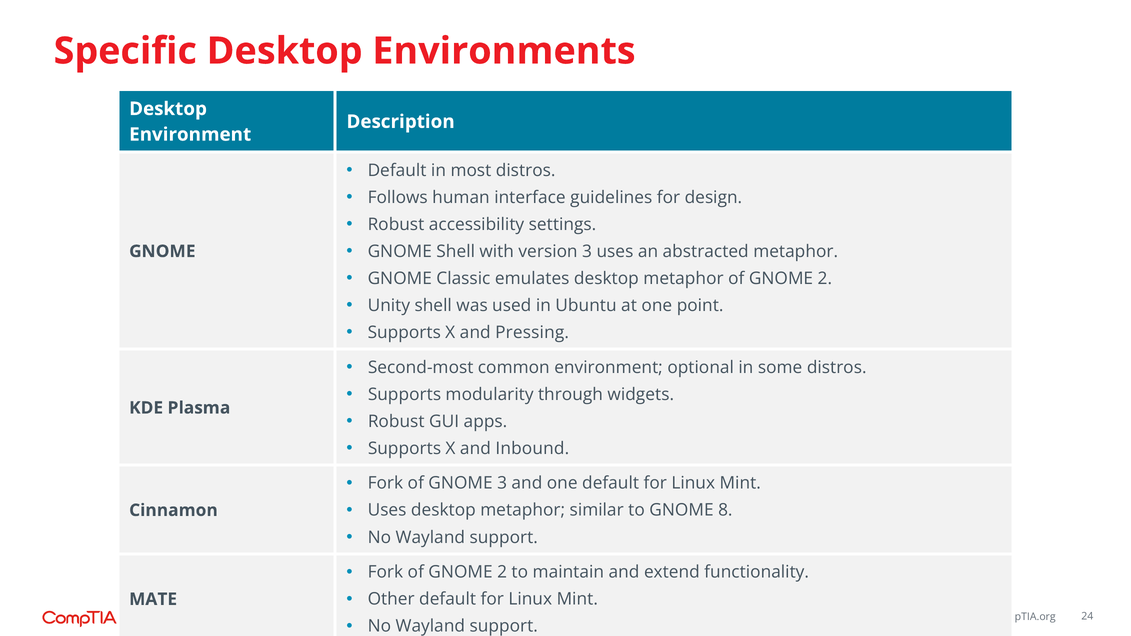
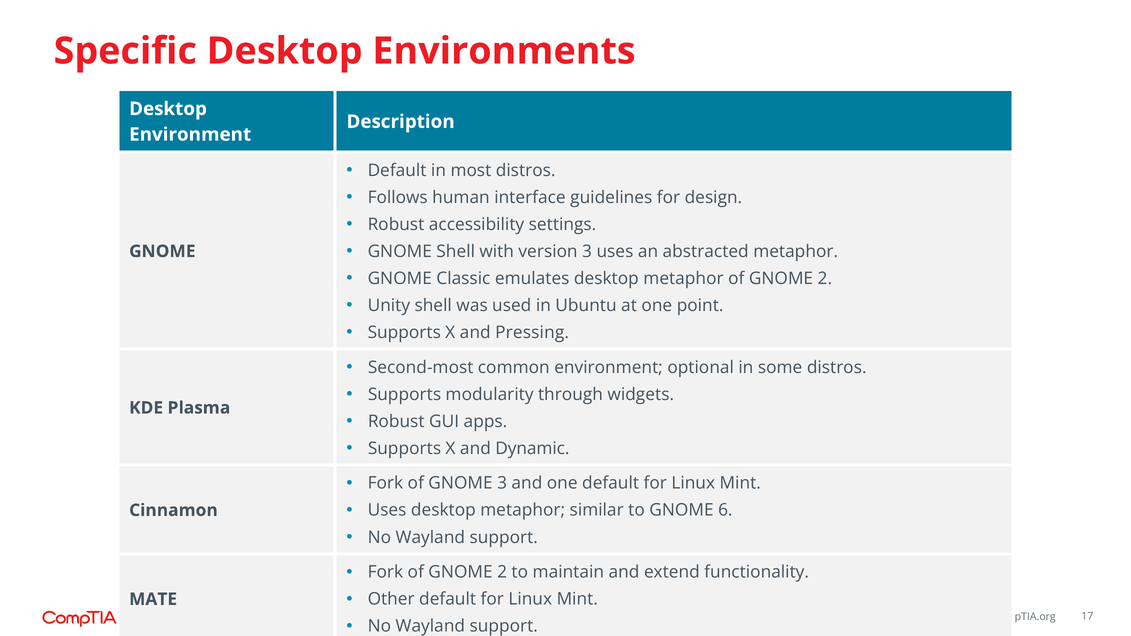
Inbound: Inbound -> Dynamic (532, 449)
8: 8 -> 6 (725, 510)
24: 24 -> 17 (1087, 616)
